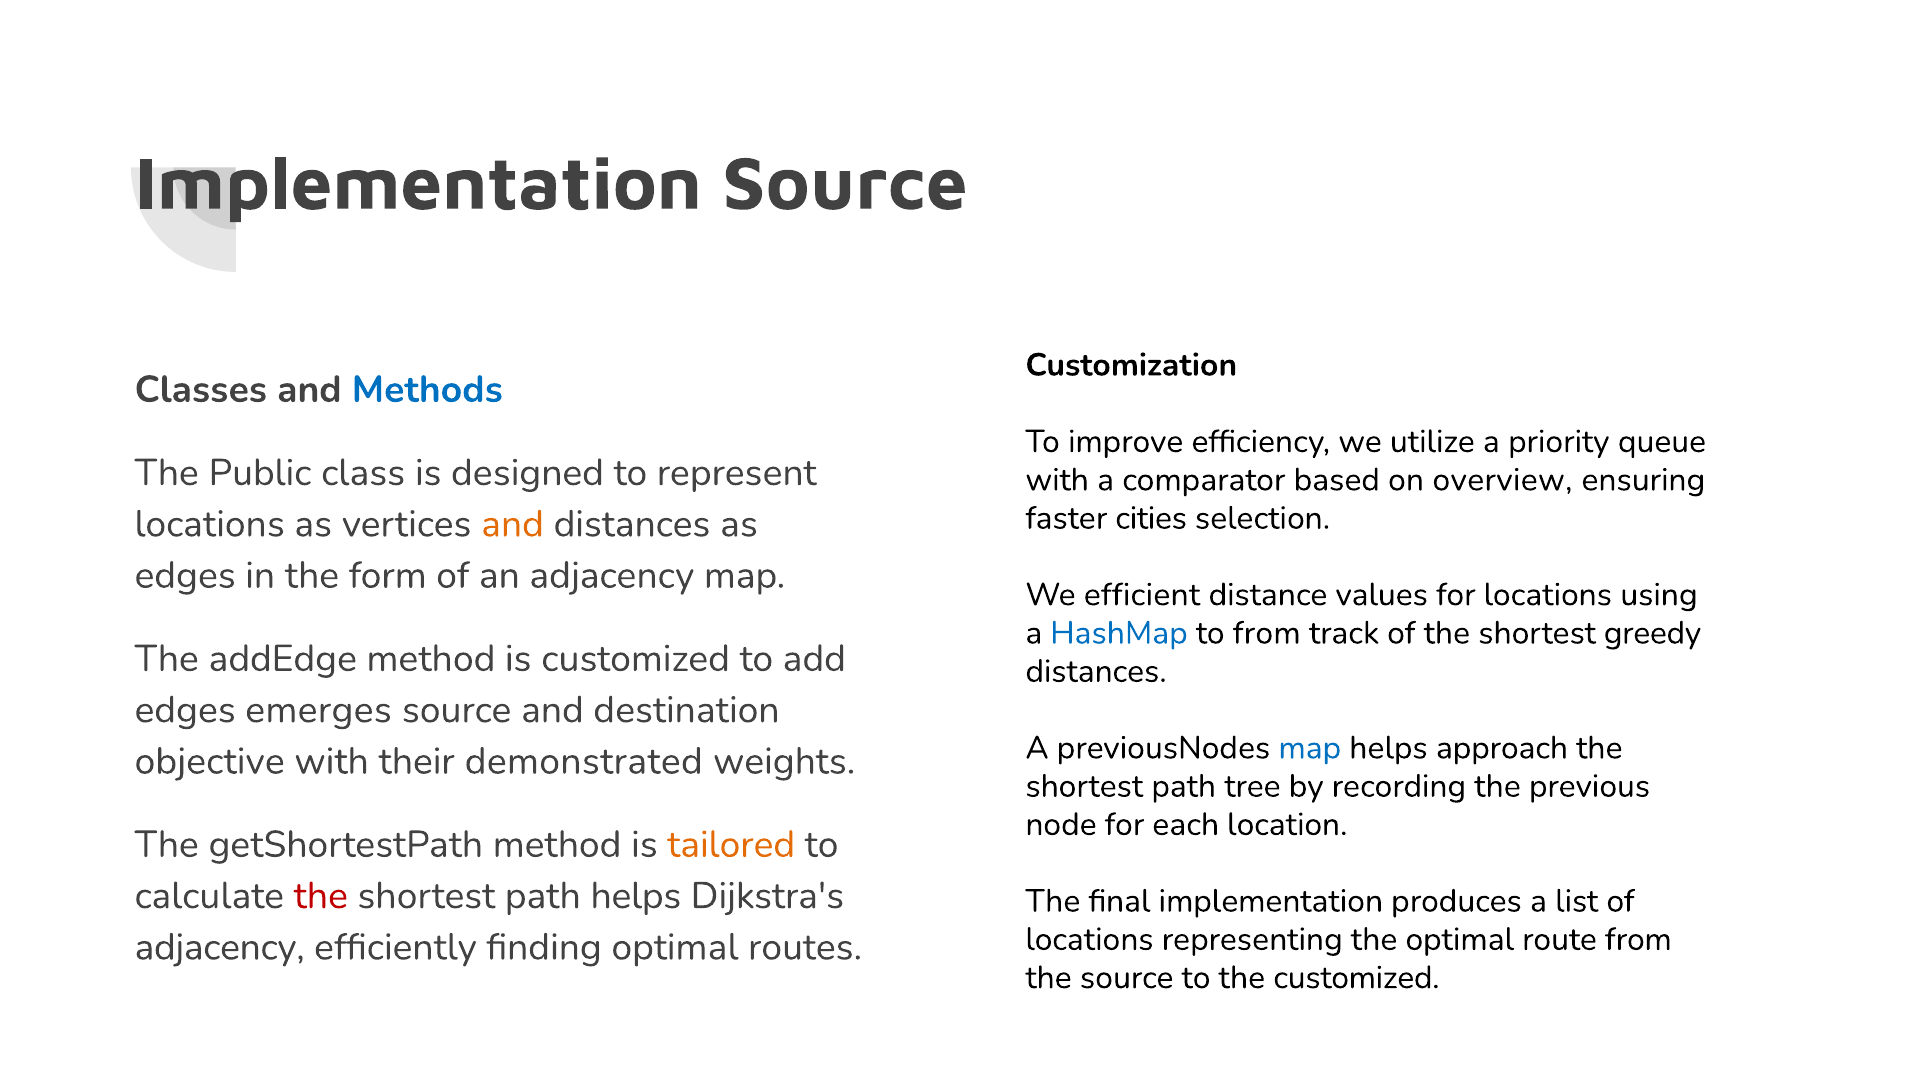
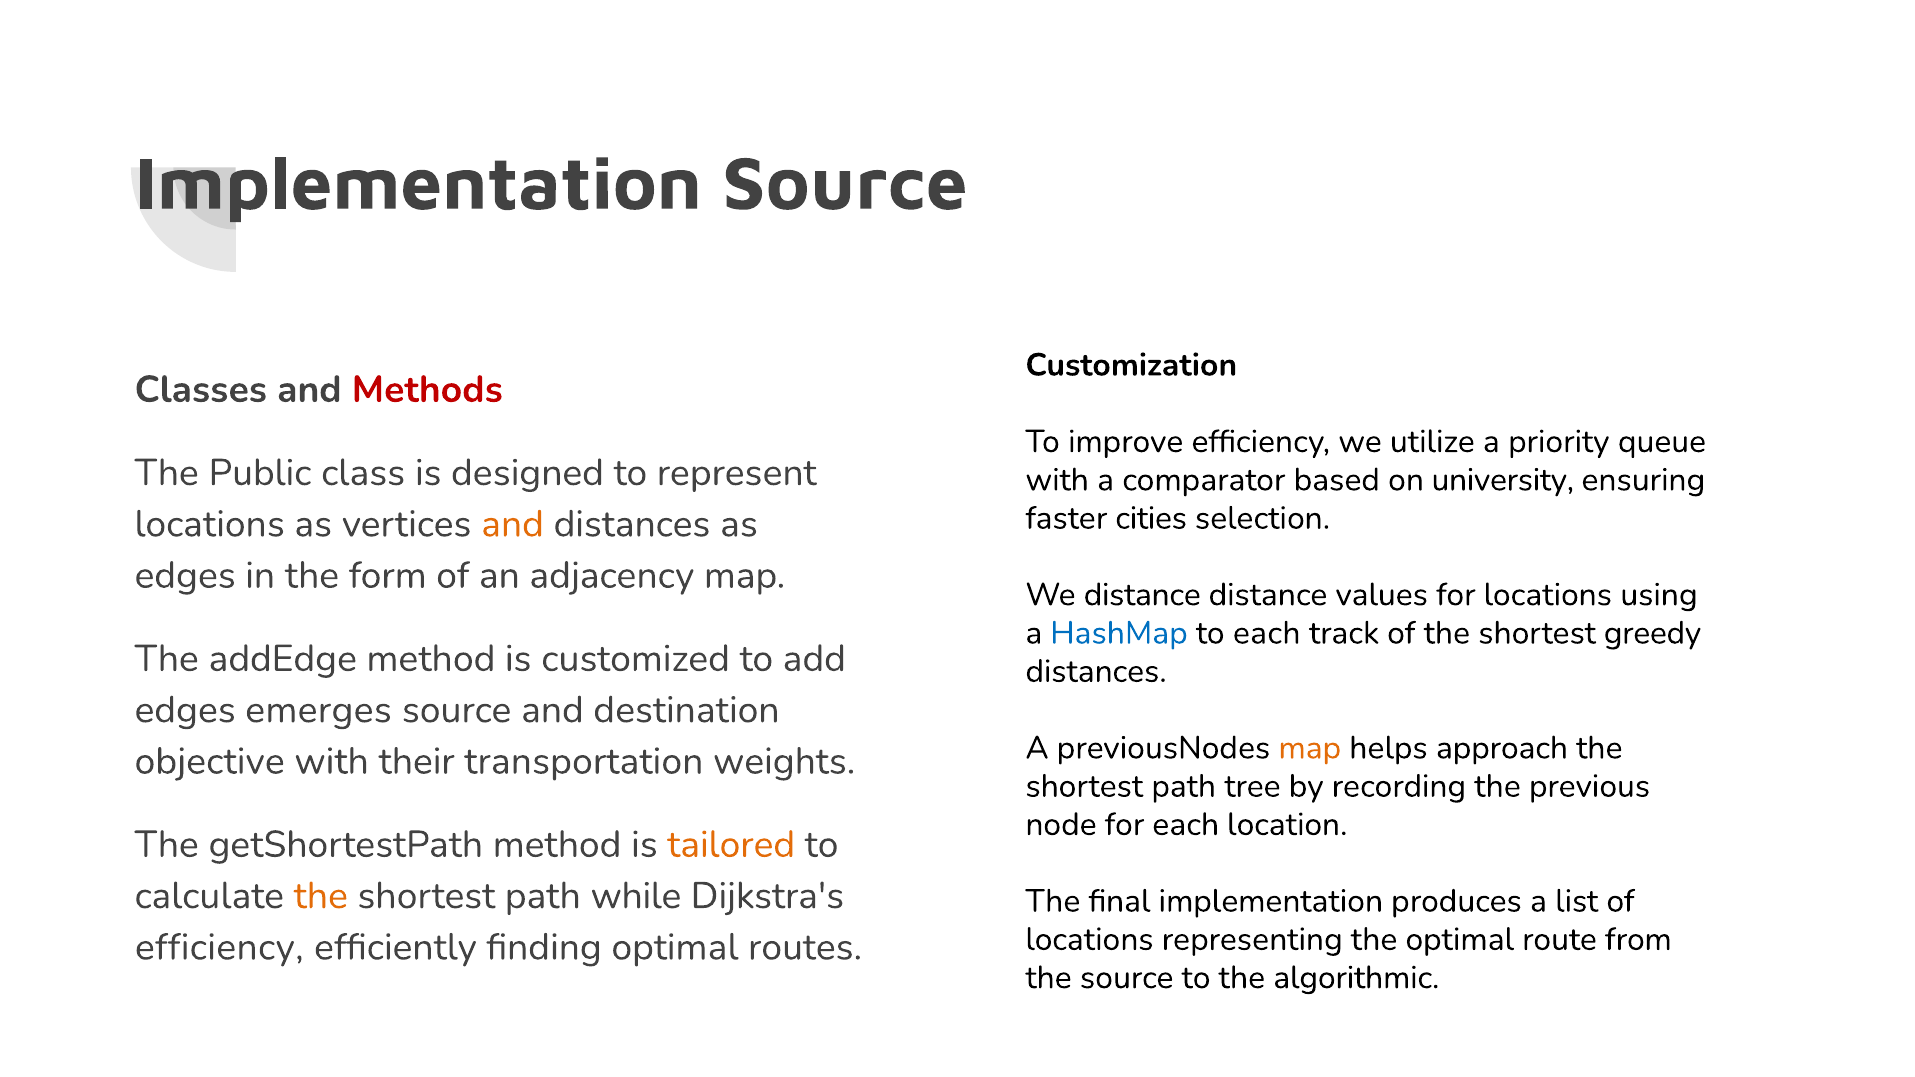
Methods colour: blue -> red (427, 390)
overview: overview -> university (1503, 480)
We efficient: efficient -> distance (1142, 595)
to from: from -> each (1267, 633)
map colour: blue -> orange (1310, 748)
demonstrated: demonstrated -> transportation (584, 761)
the colour: red -> orange (321, 896)
path helps: helps -> while (636, 896)
adjacency: adjacency -> efficiency (219, 947)
the customized: customized -> algorithmic (1356, 978)
